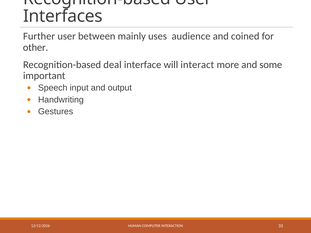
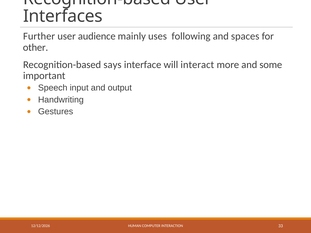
between: between -> audience (97, 36)
audience: audience -> following (191, 36)
coined: coined -> spaces (245, 36)
deal: deal -> says (112, 65)
